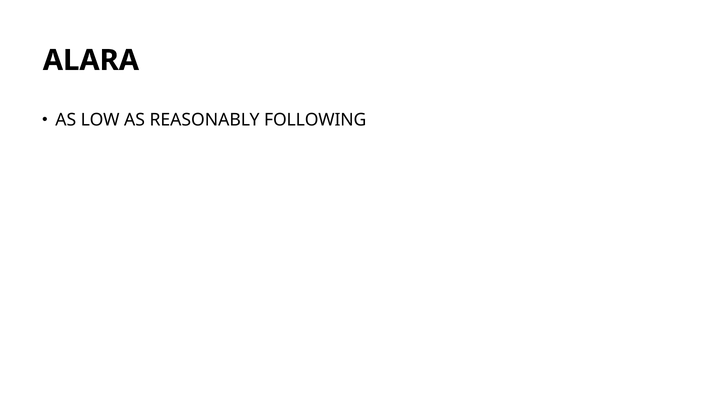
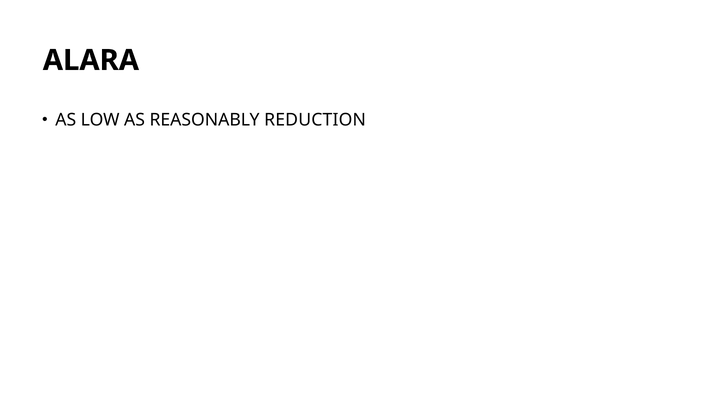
FOLLOWING: FOLLOWING -> REDUCTION (315, 120)
